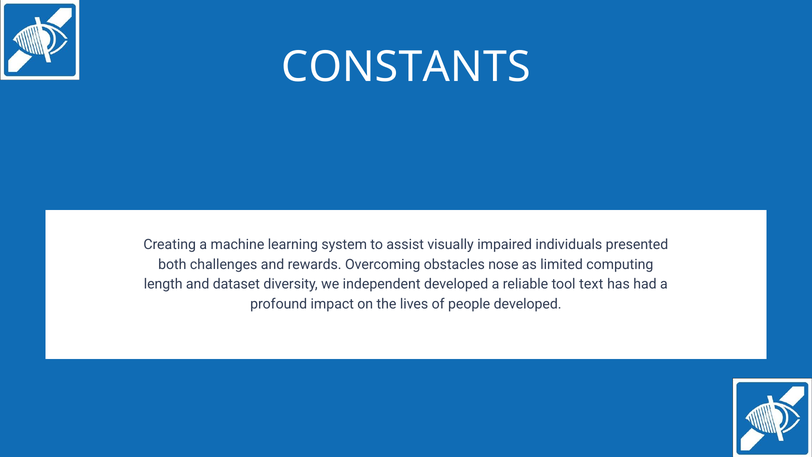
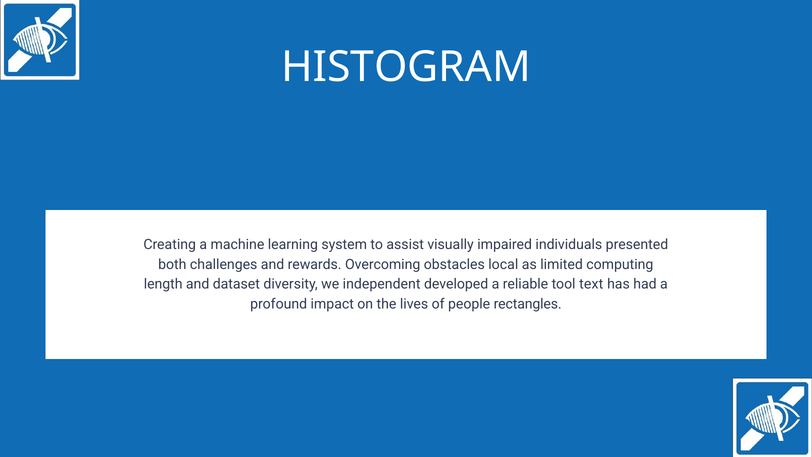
CONSTANTS: CONSTANTS -> HISTOGRAM (406, 67)
nose: nose -> local (503, 264)
people developed: developed -> rectangles (528, 304)
